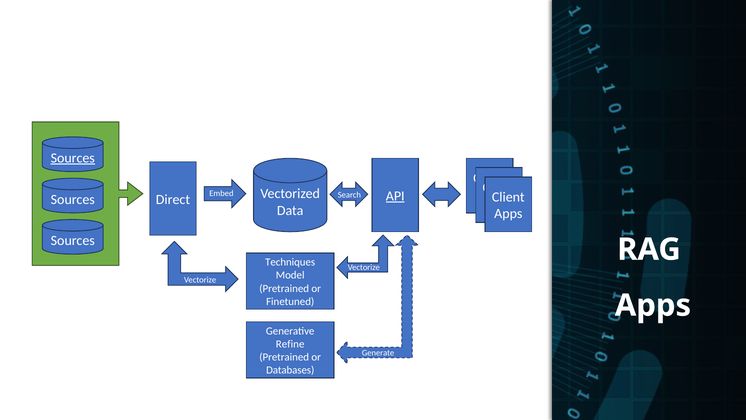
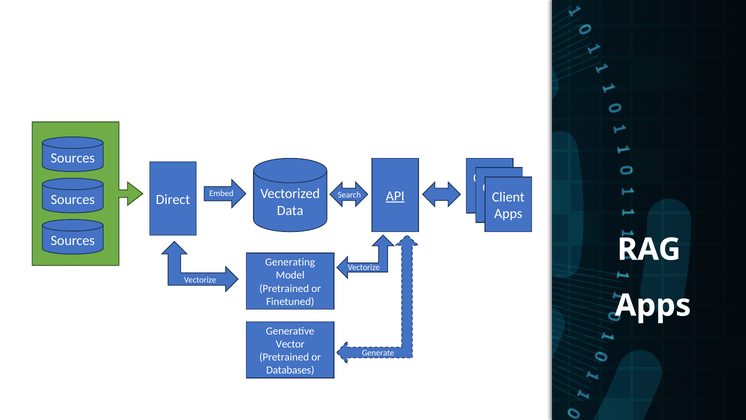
Sources underline: present -> none (73, 158)
Techniques: Techniques -> Generating (290, 262)
Refine: Refine -> Vector (290, 344)
